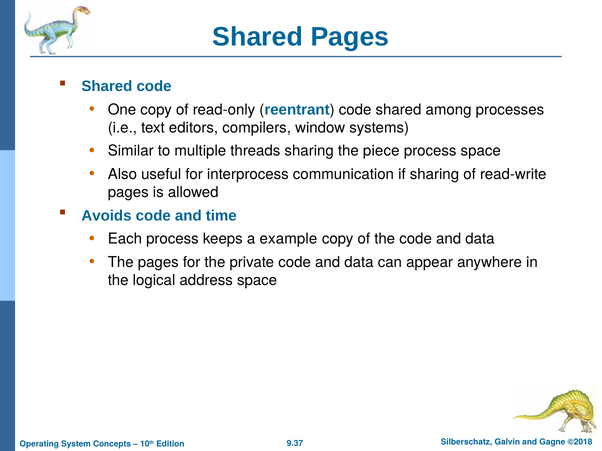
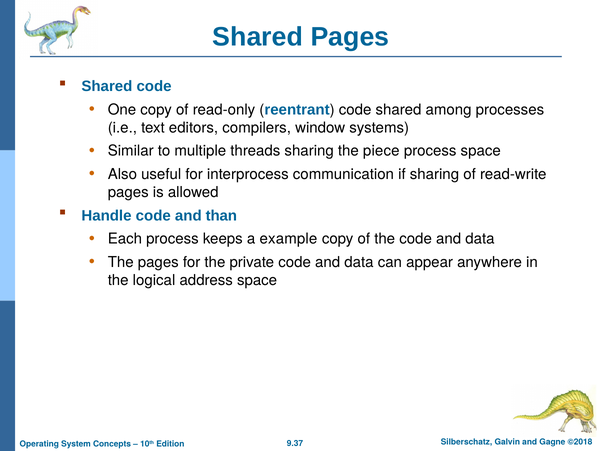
Avoids: Avoids -> Handle (106, 216)
time: time -> than (221, 216)
